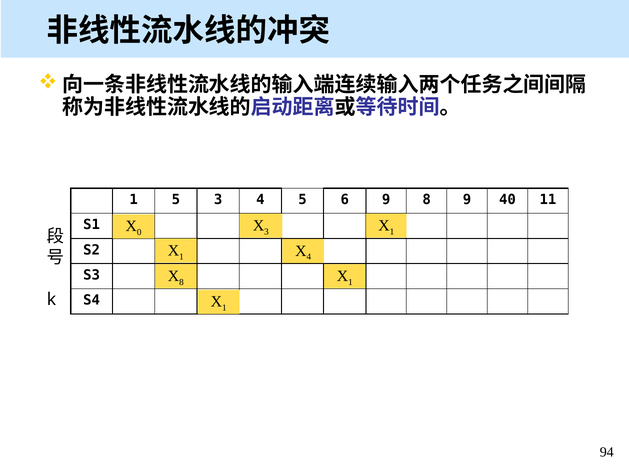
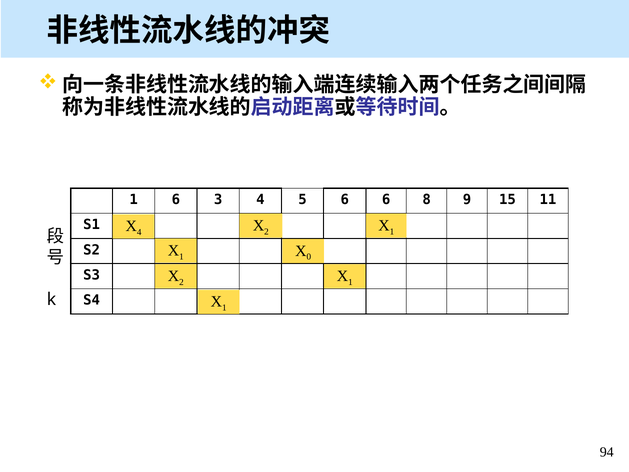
1 5: 5 -> 6 (176, 200)
6 9: 9 -> 6 (386, 200)
40: 40 -> 15 (507, 200)
3: 3 -> 2 (266, 231)
0: 0 -> 4 (139, 232)
4: 4 -> 0 (309, 257)
8: 8 -> 2 (181, 282)
